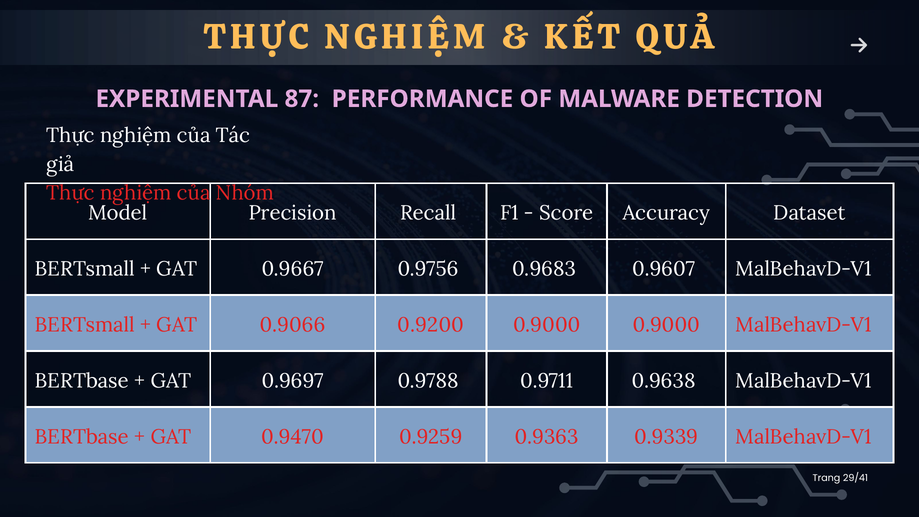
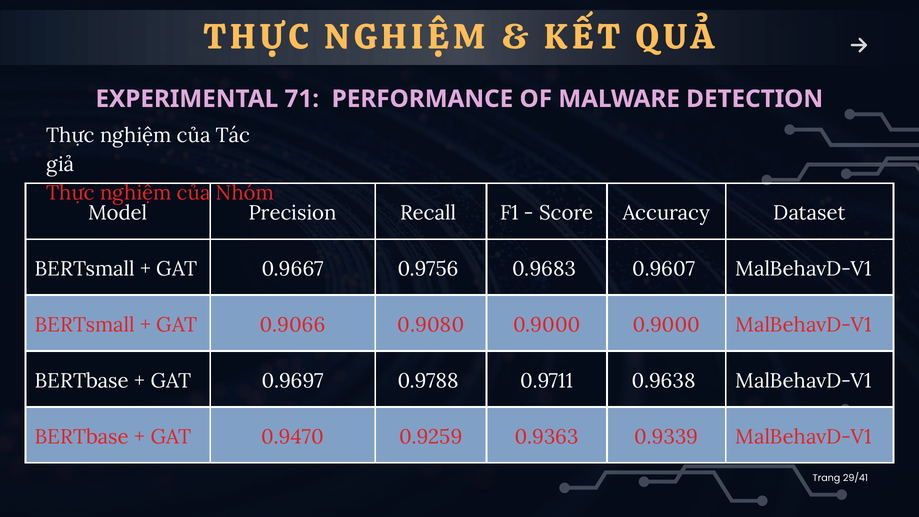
87: 87 -> 71 (302, 99)
0.9200: 0.9200 -> 0.9080 (431, 325)
